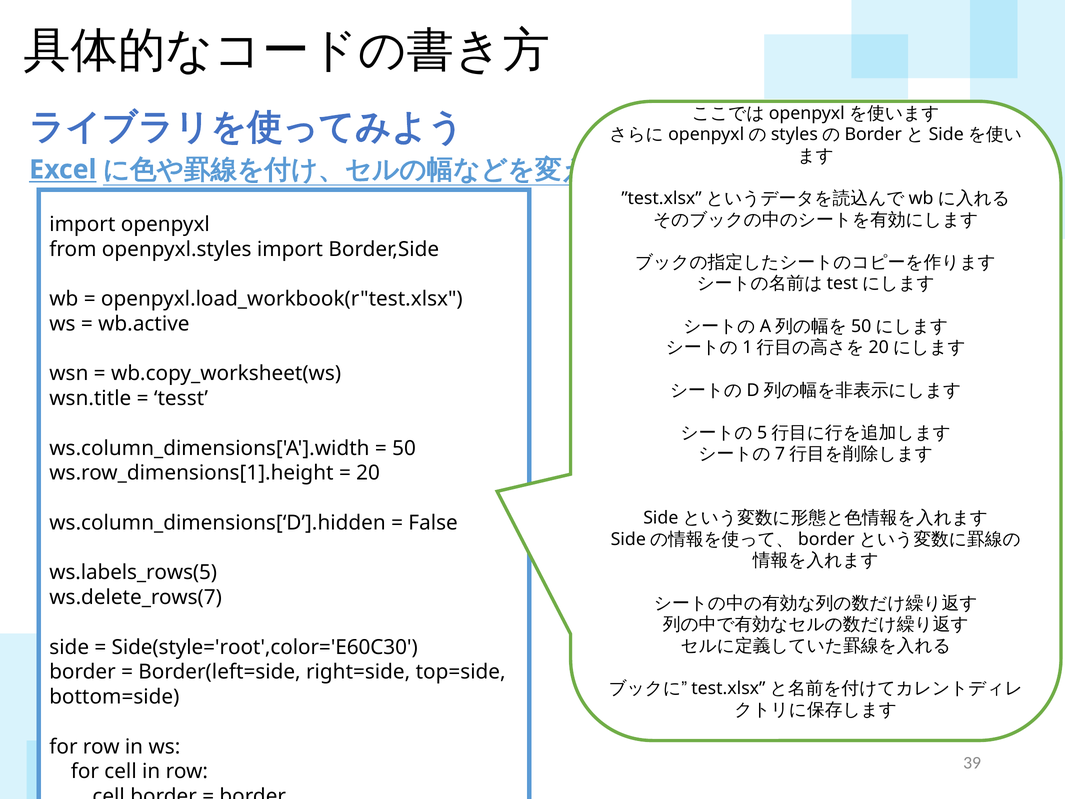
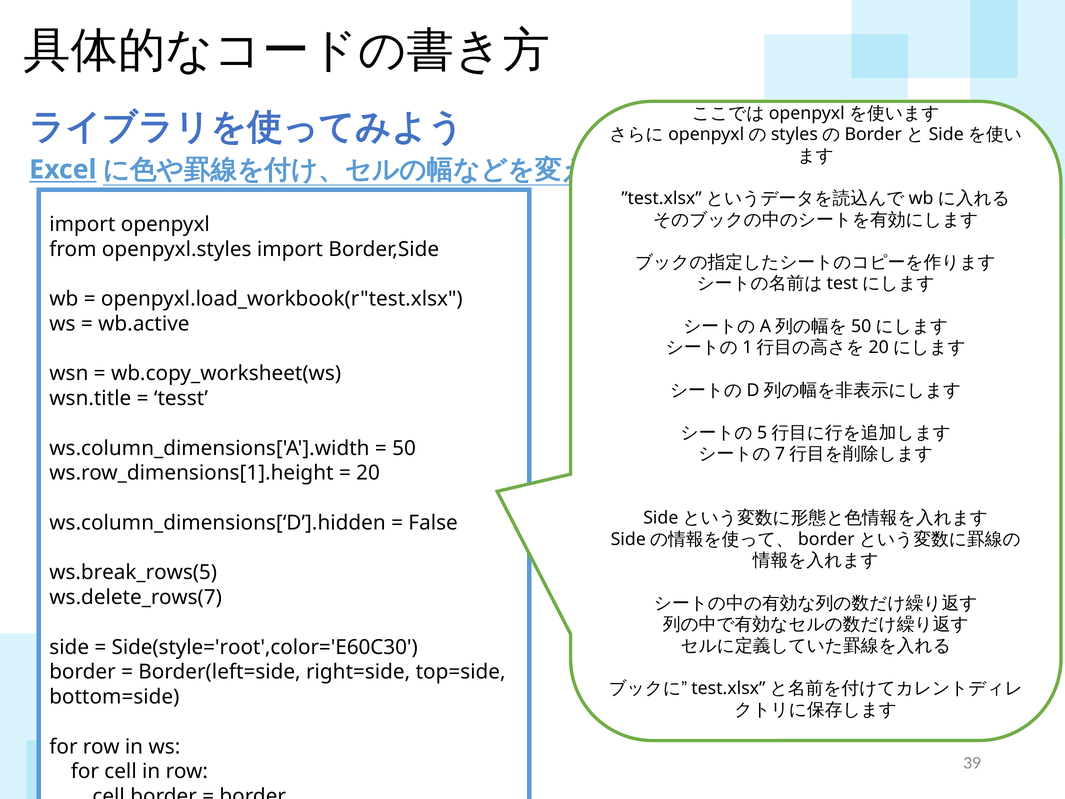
ws.labels_rows(5: ws.labels_rows(5 -> ws.break_rows(5 (133, 572)
